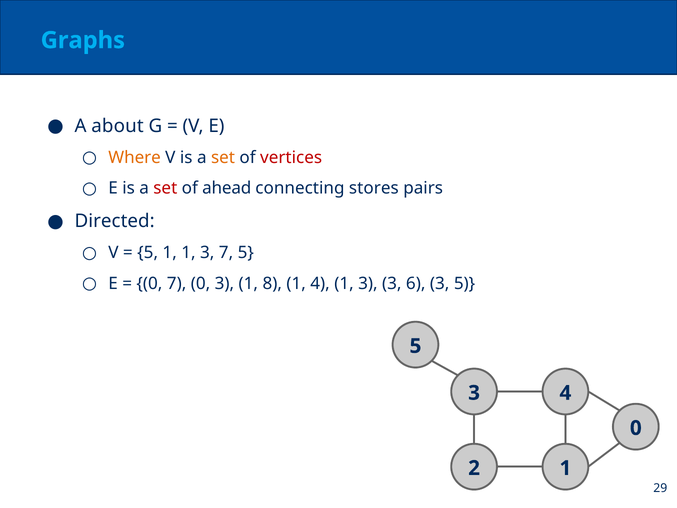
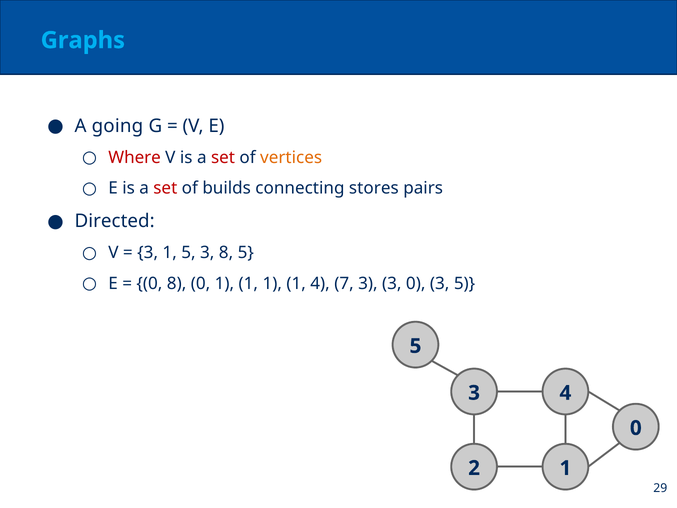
about: about -> going (117, 126)
Where colour: orange -> red (135, 158)
set colour: orange -> red (223, 158)
vertices colour: red -> orange (291, 158)
ahead: ahead -> builds (227, 188)
5: 5 -> 3 (148, 253)
1 1: 1 -> 5 (188, 253)
3 7: 7 -> 8 (226, 253)
0 7: 7 -> 8 (177, 283)
3: 3 -> 1 (224, 283)
8: 8 -> 1 (272, 283)
4 1: 1 -> 7 (344, 283)
3 6: 6 -> 0 (416, 283)
